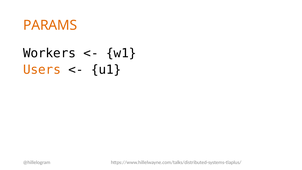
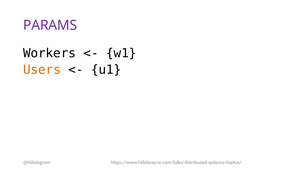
PARAMS colour: orange -> purple (50, 25)
